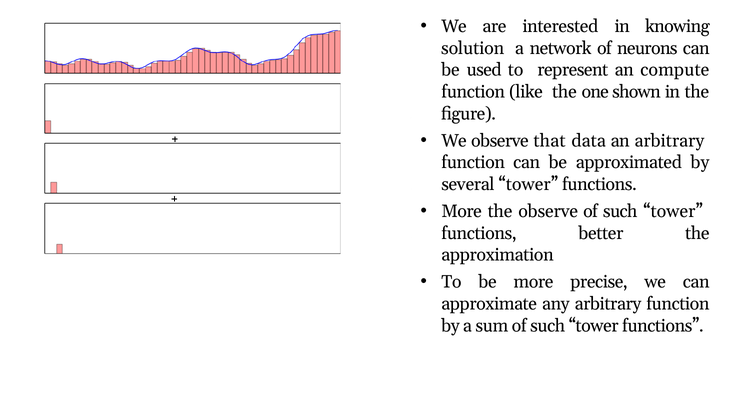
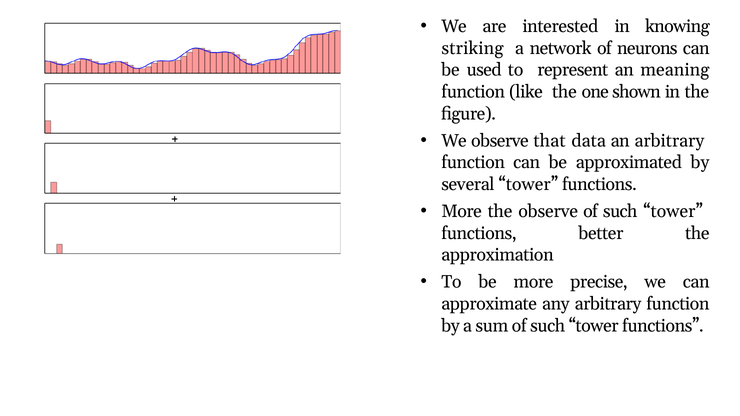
solution: solution -> striking (472, 48)
compute: compute -> meaning (675, 70)
